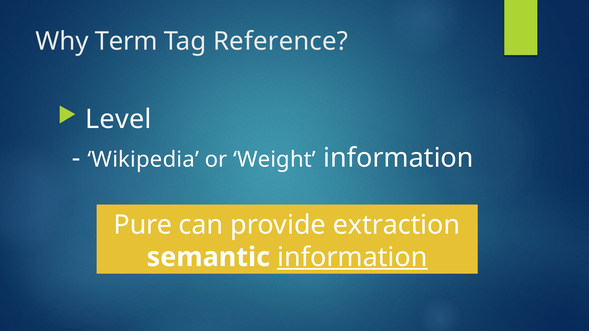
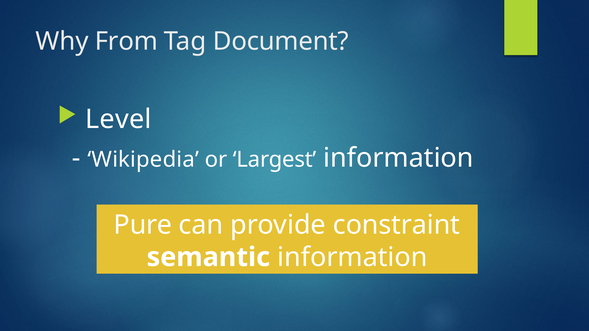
Term: Term -> From (126, 41)
Reference: Reference -> Document (281, 41)
Weight: Weight -> Largest (275, 160)
extraction: extraction -> constraint (396, 225)
information underline: present -> none (352, 257)
